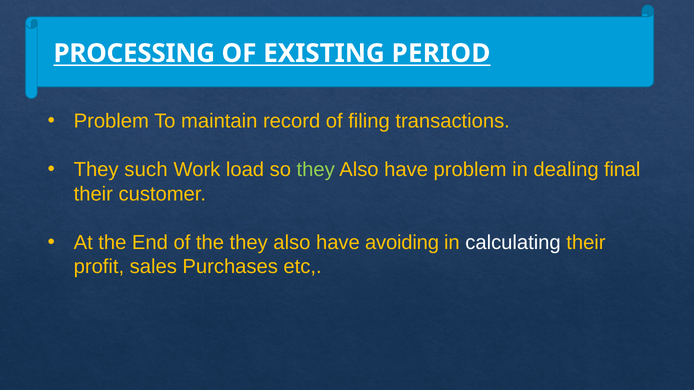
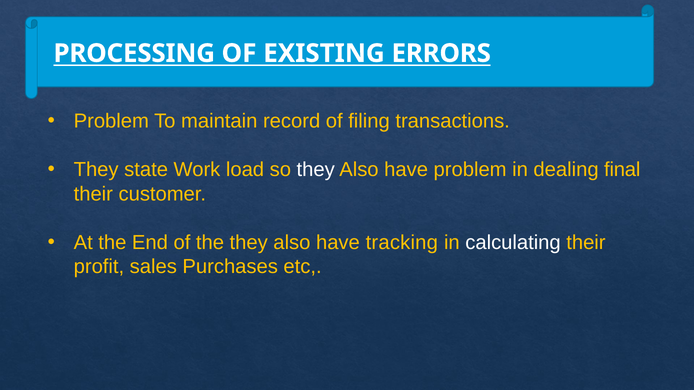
PERIOD: PERIOD -> ERRORS (441, 53)
such: such -> state (146, 170)
they colour: light green -> white (316, 170)
avoiding: avoiding -> tracking (402, 243)
